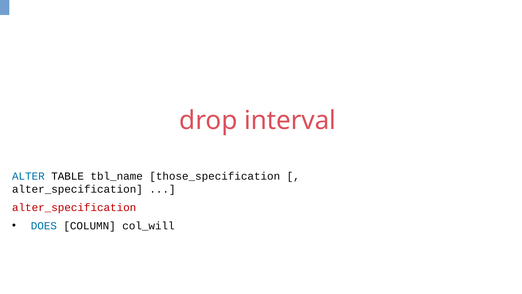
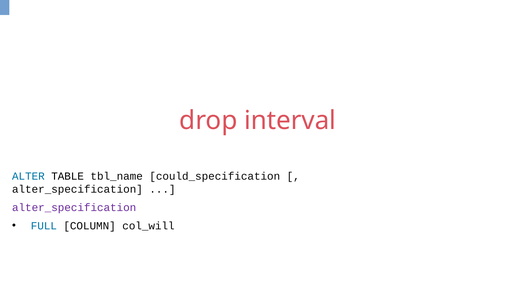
those_specification: those_specification -> could_specification (215, 176)
alter_specification colour: red -> purple (74, 207)
DOES: DOES -> FULL (44, 226)
